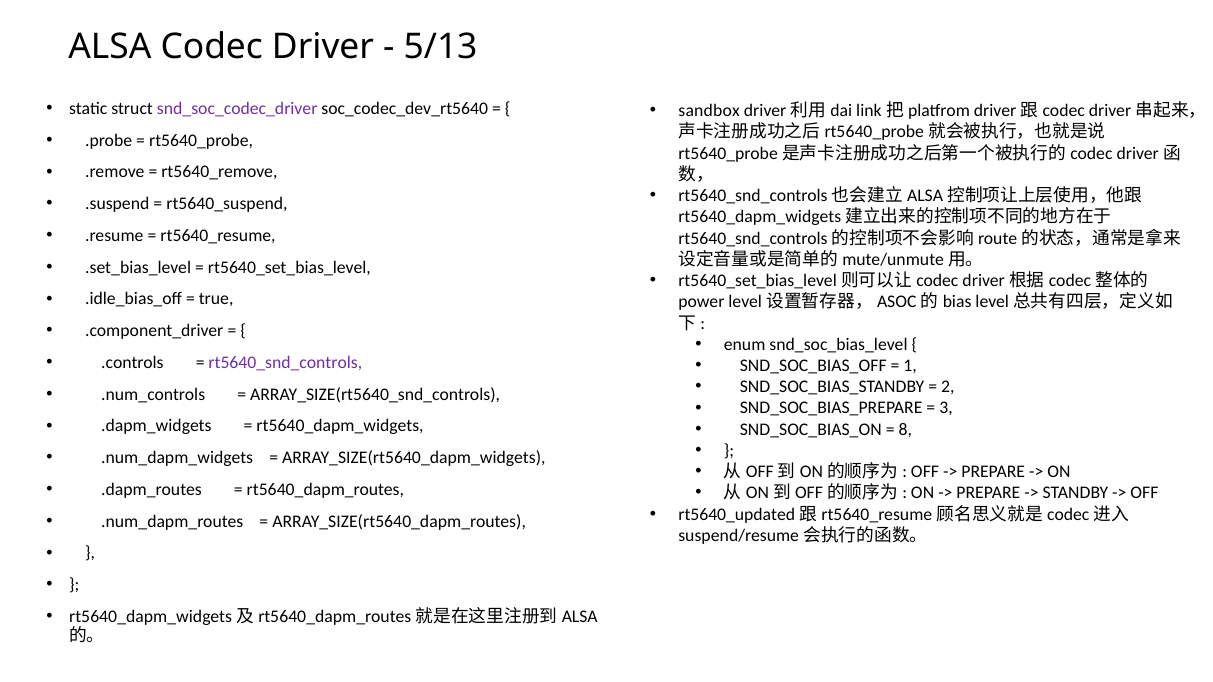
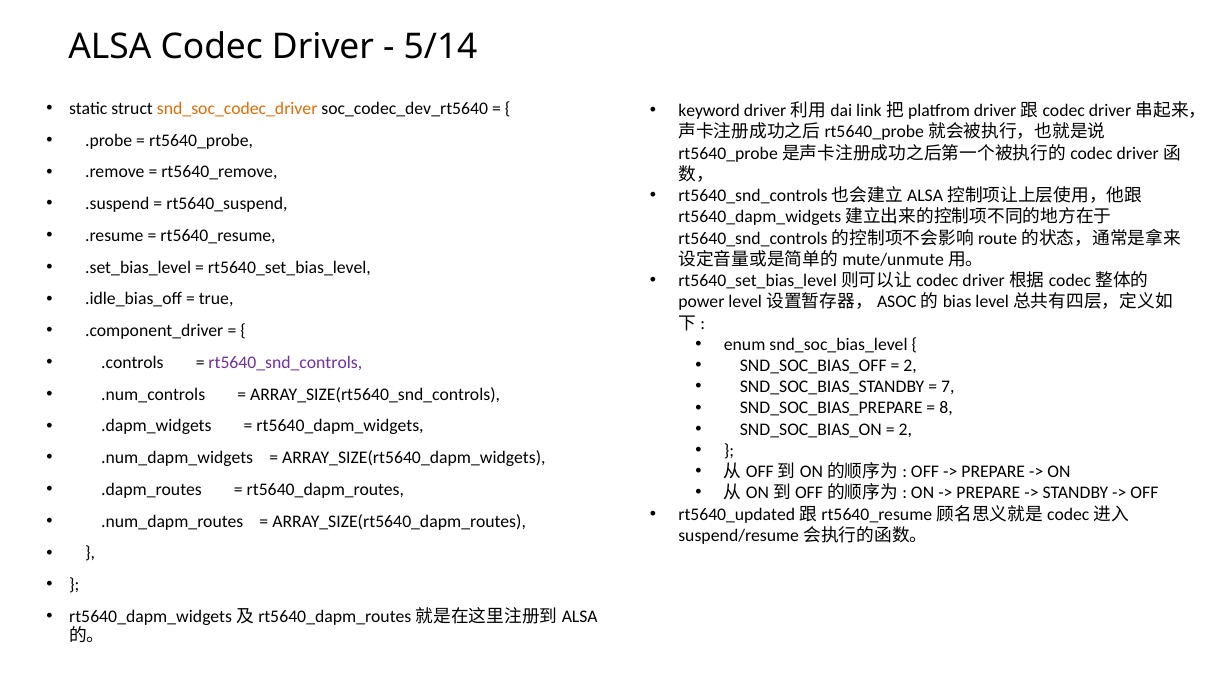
5/13: 5/13 -> 5/14 (441, 47)
snd_soc_codec_driver colour: purple -> orange (237, 109)
sandbox: sandbox -> keyword (709, 111)
1: 1 -> 2 (910, 366)
2: 2 -> 7 (948, 387)
3: 3 -> 8 (946, 408)
8: 8 -> 2 (905, 430)
